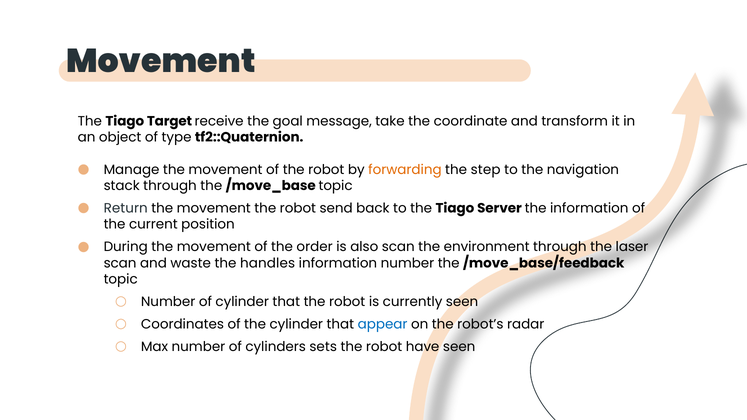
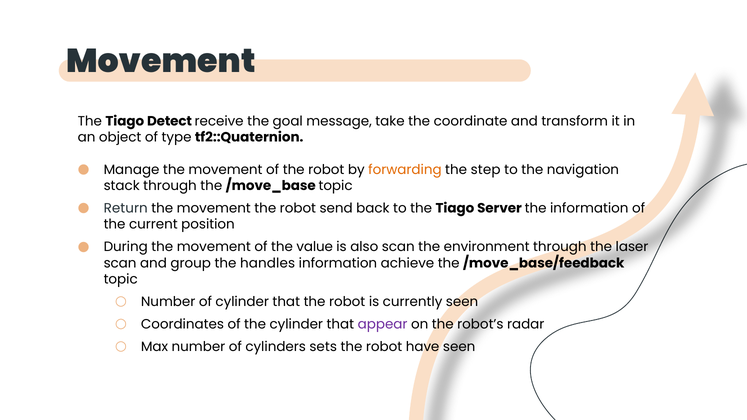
Target: Target -> Detect (169, 121)
order: order -> value (315, 247)
waste: waste -> group (191, 263)
information number: number -> achieve (407, 263)
appear colour: blue -> purple (383, 324)
